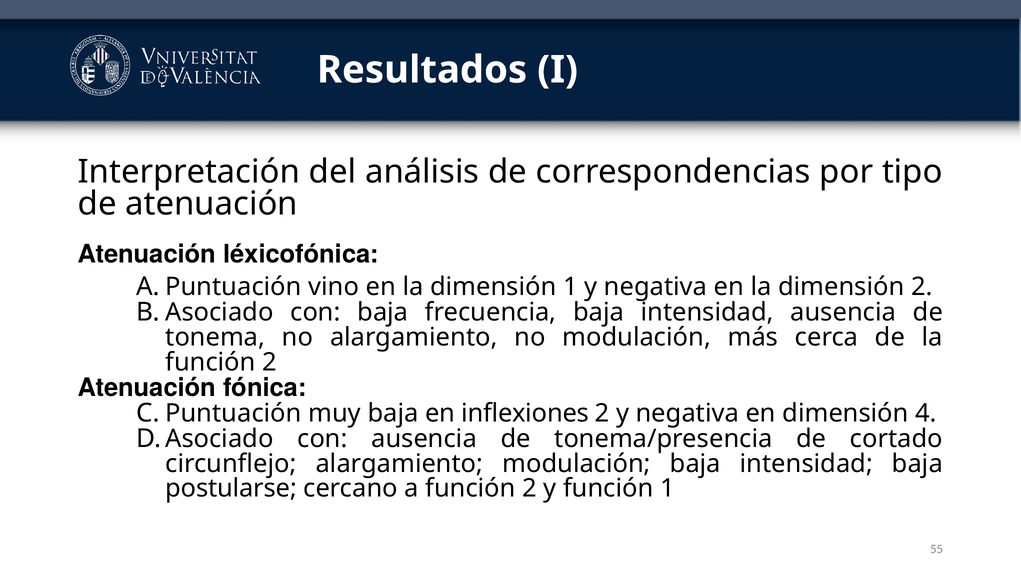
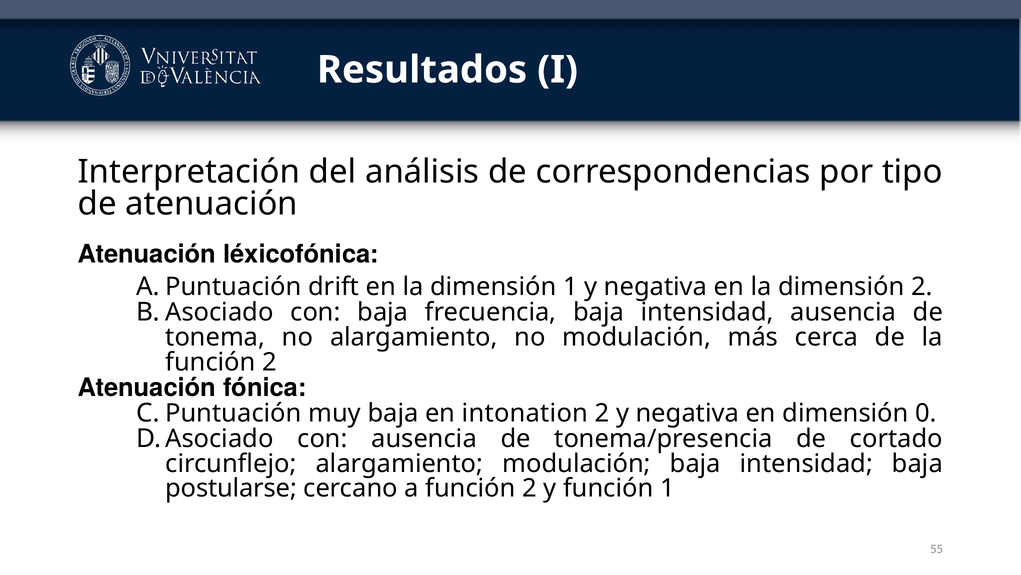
vino: vino -> drift (334, 287)
inflexiones: inflexiones -> intonation (525, 413)
4: 4 -> 0 (926, 413)
